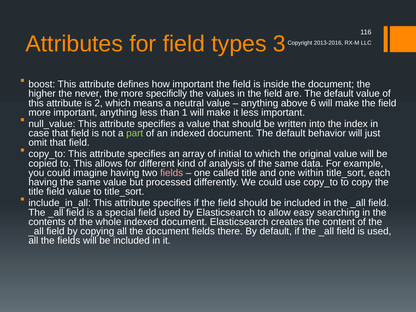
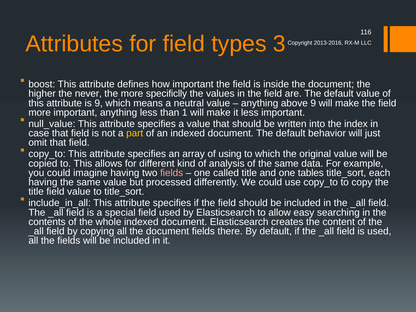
is 2: 2 -> 9 (99, 103)
above 6: 6 -> 9 (313, 103)
part colour: light green -> yellow (135, 133)
initial: initial -> using (230, 154)
within: within -> tables (311, 173)
